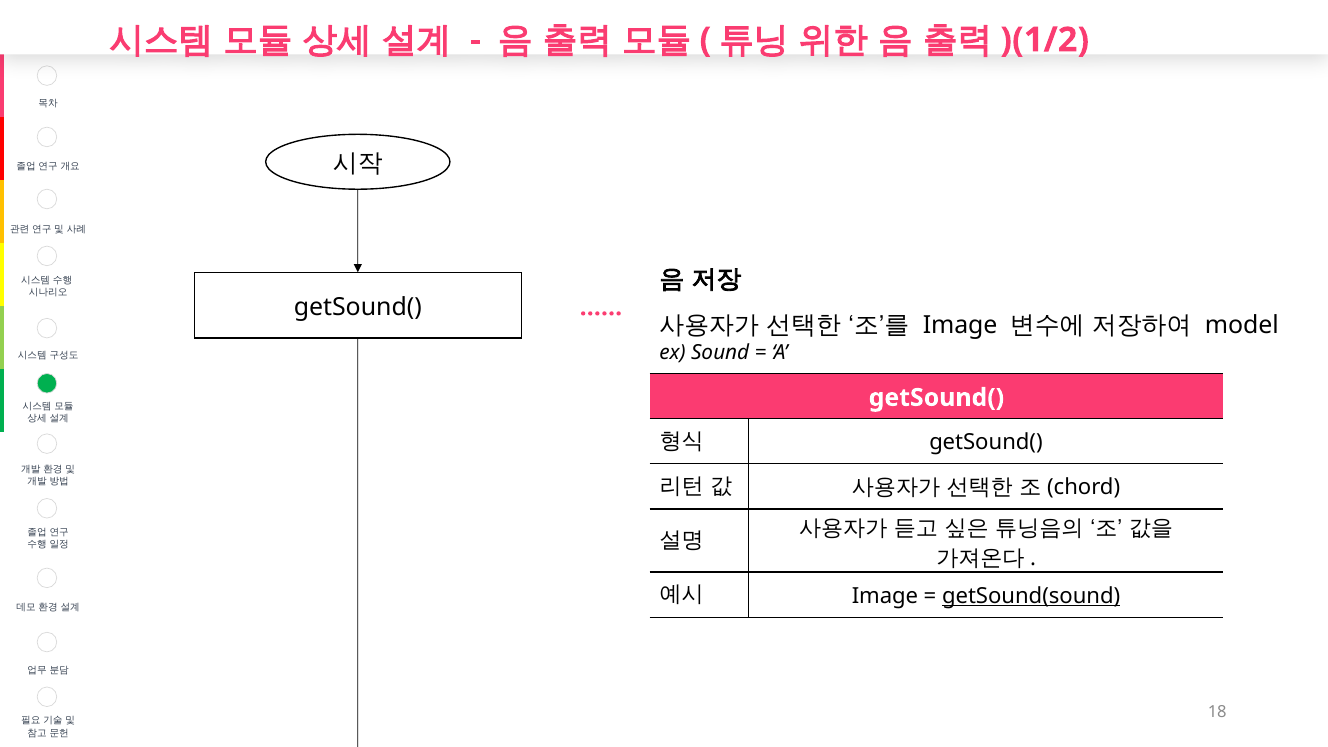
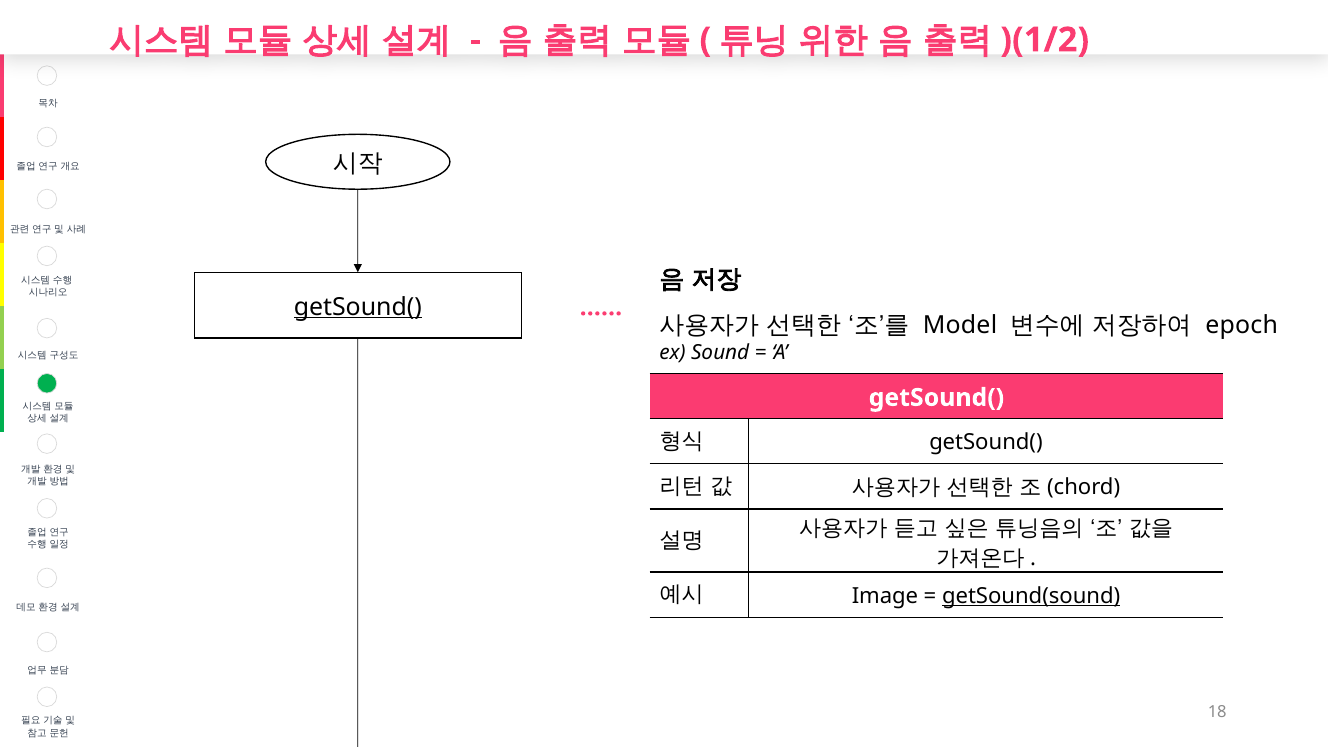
getSound( underline: none -> present (358, 307)
Image: Image -> Model (960, 325)
model: model -> epoch (1242, 325)
